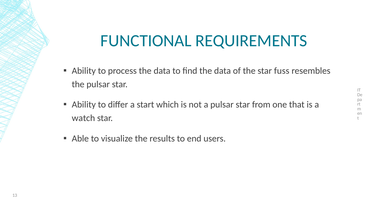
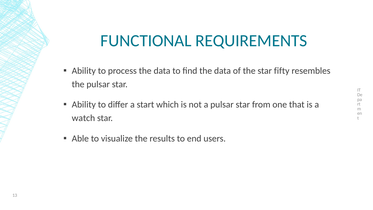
fuss: fuss -> fifty (282, 71)
